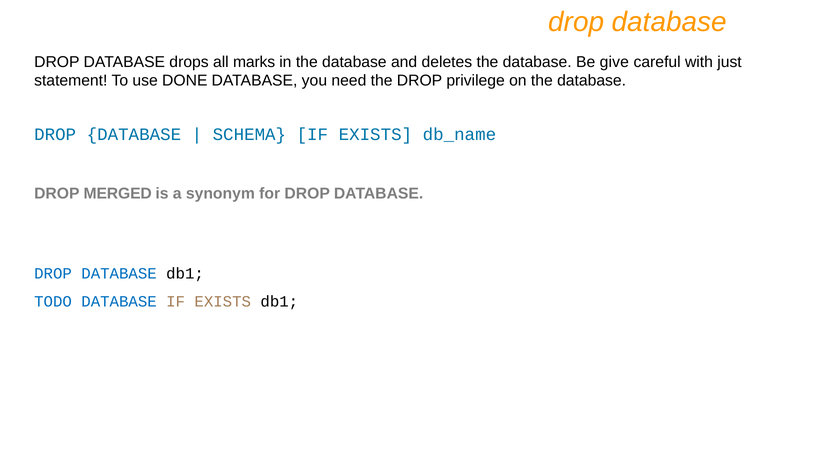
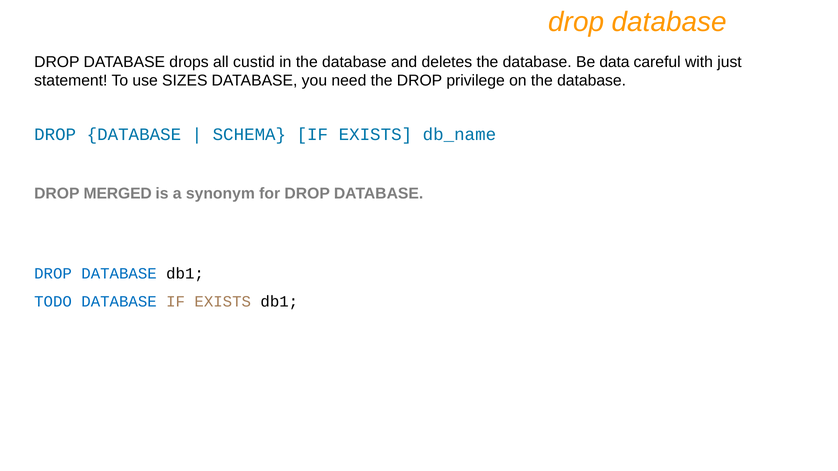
marks: marks -> custid (254, 62)
give: give -> data (614, 62)
DONE: DONE -> SIZES (185, 81)
